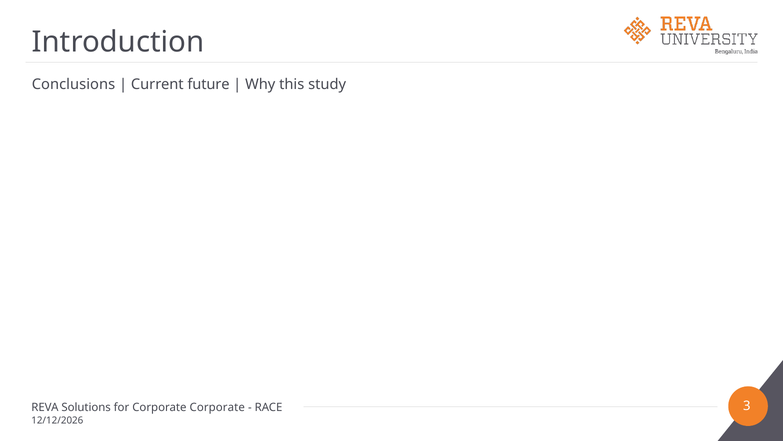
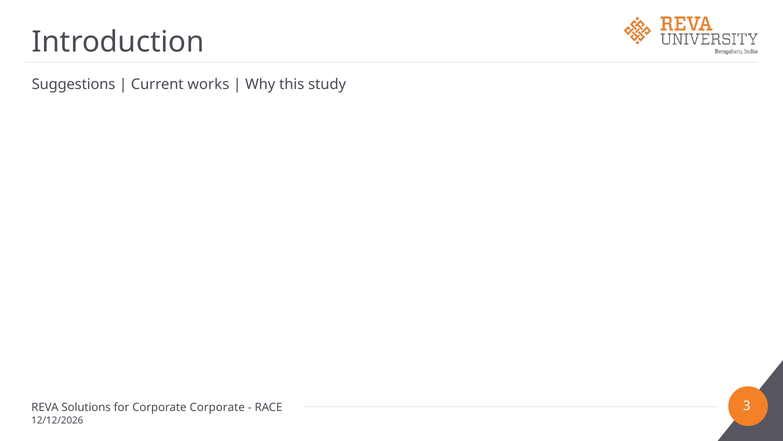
Conclusions: Conclusions -> Suggestions (74, 84)
future: future -> works (208, 84)
